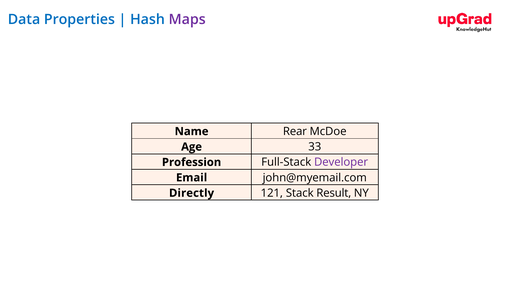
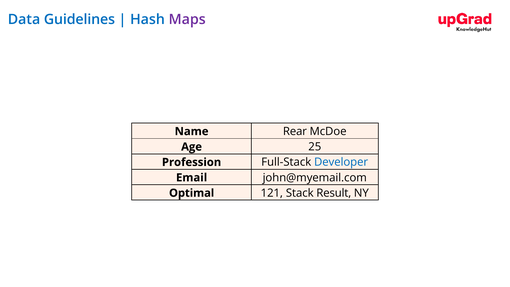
Properties: Properties -> Guidelines (79, 20)
33: 33 -> 25 (315, 147)
Developer colour: purple -> blue (341, 162)
Directly: Directly -> Optimal (192, 193)
